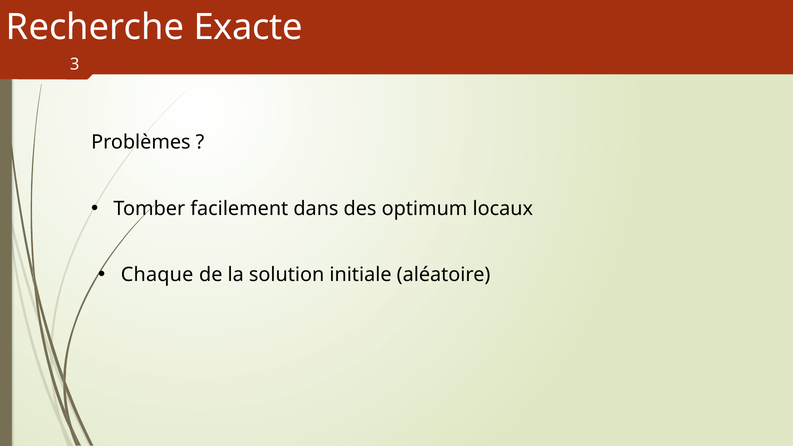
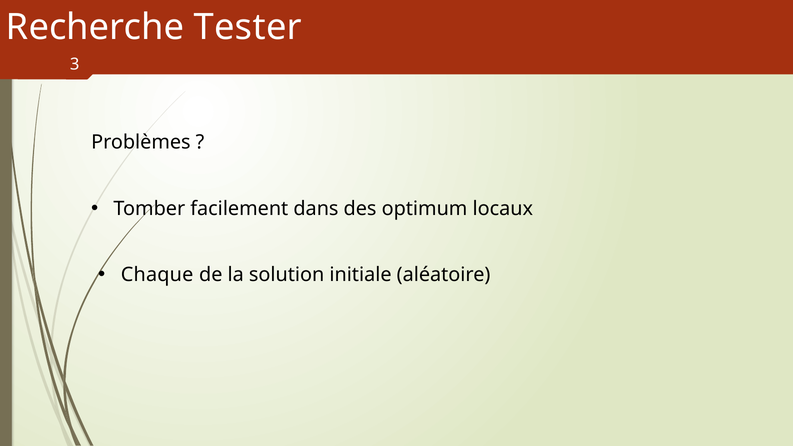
Exacte: Exacte -> Tester (248, 27)
